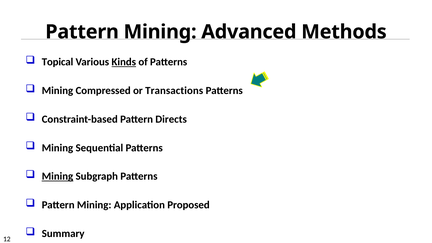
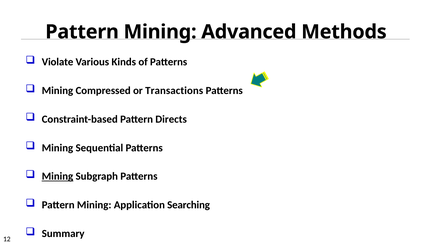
Topical: Topical -> Violate (58, 62)
Kinds underline: present -> none (124, 62)
Proposed: Proposed -> Searching (189, 205)
